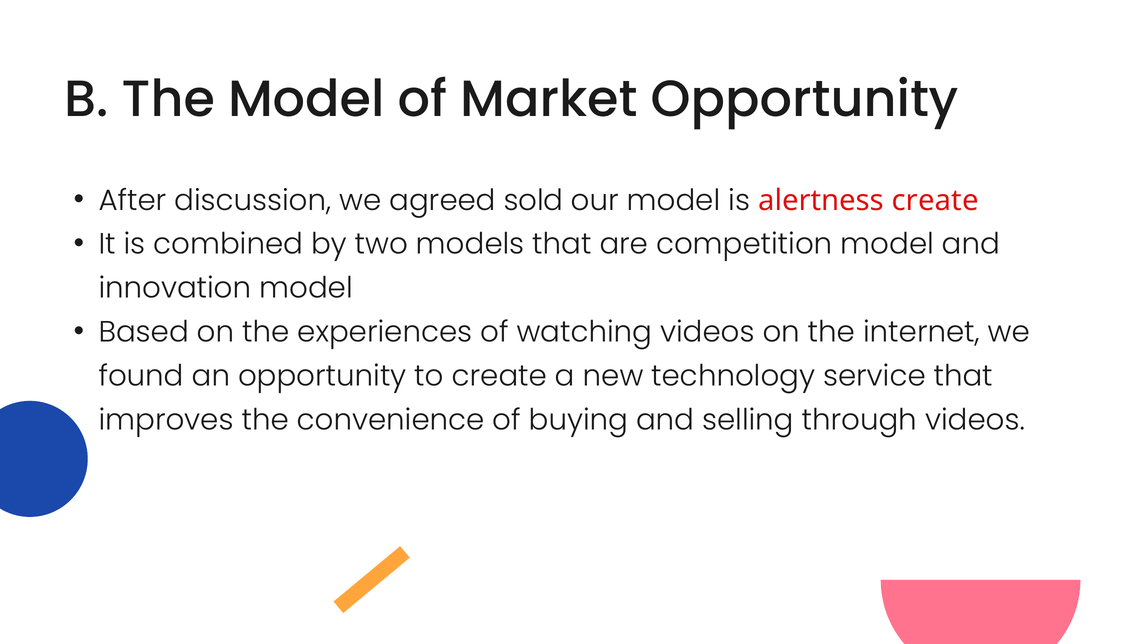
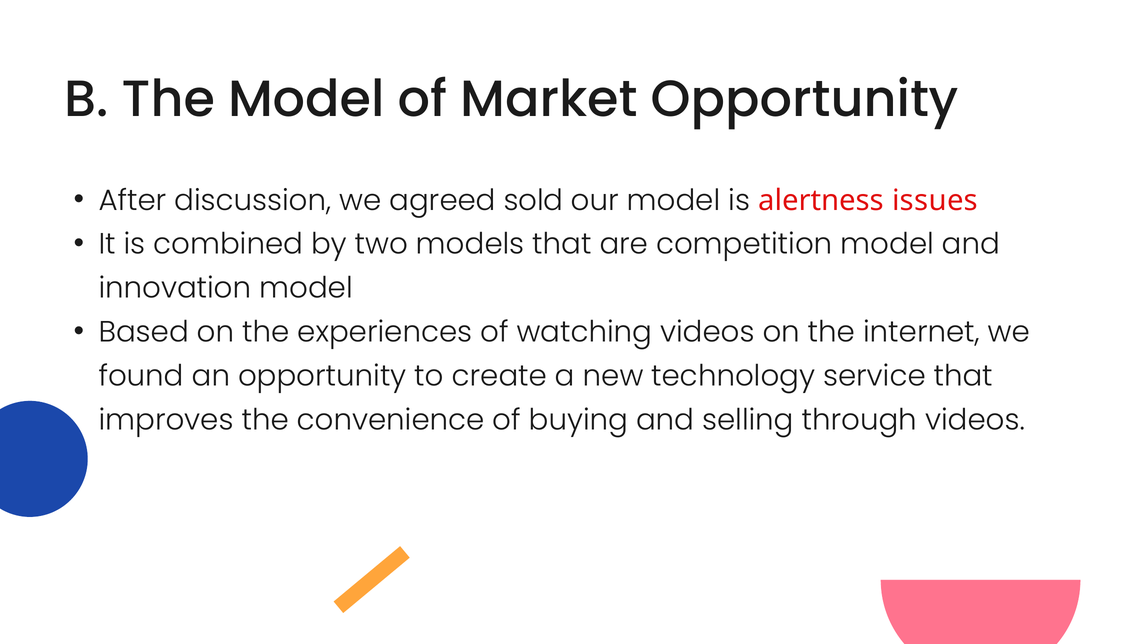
alertness create: create -> issues (935, 200)
